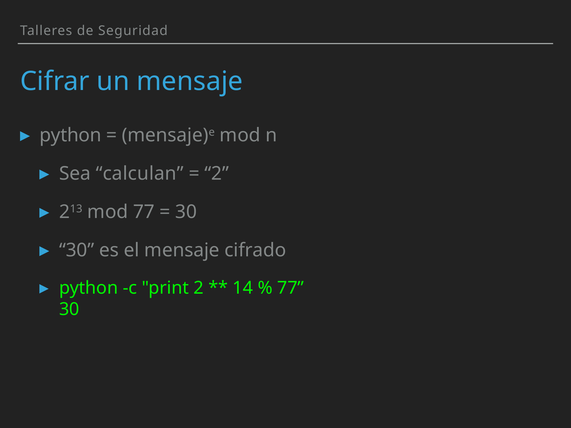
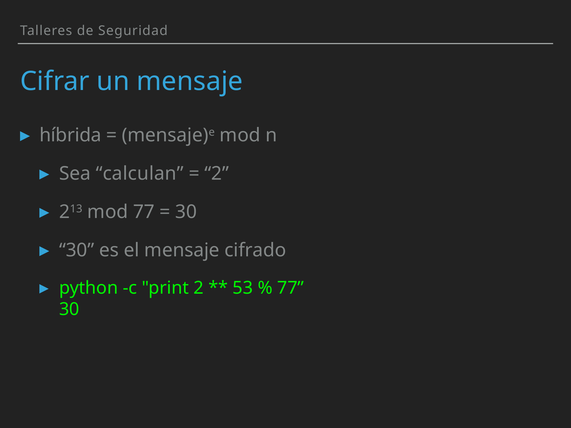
python: python -> híbrida (70, 135)
14: 14 -> 53 (243, 288)
